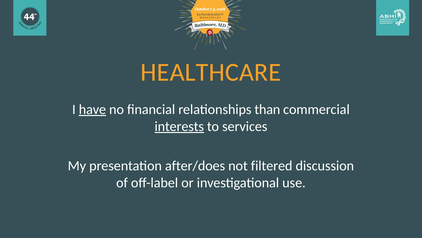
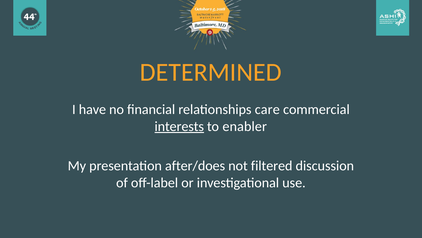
HEALTHCARE: HEALTHCARE -> DETERMINED (211, 72)
have underline: present -> none (92, 109)
than: than -> care (267, 109)
services: services -> enabler (245, 126)
